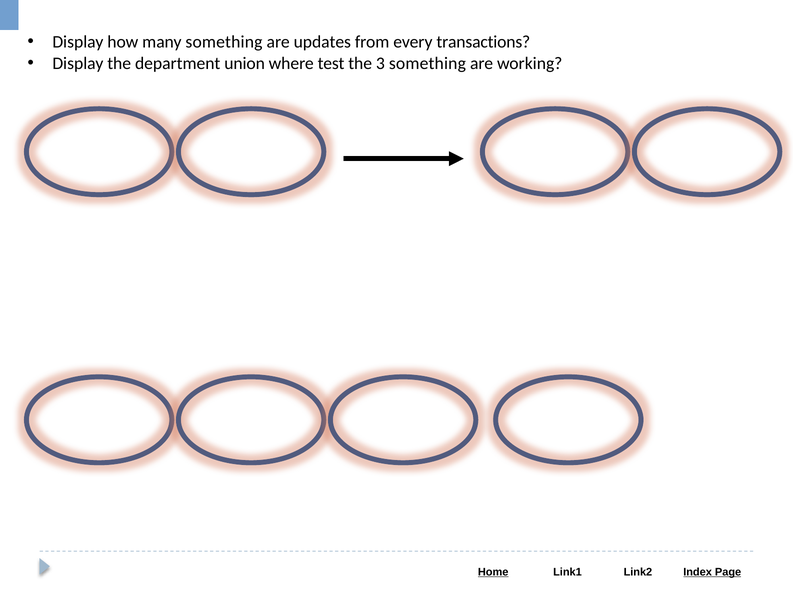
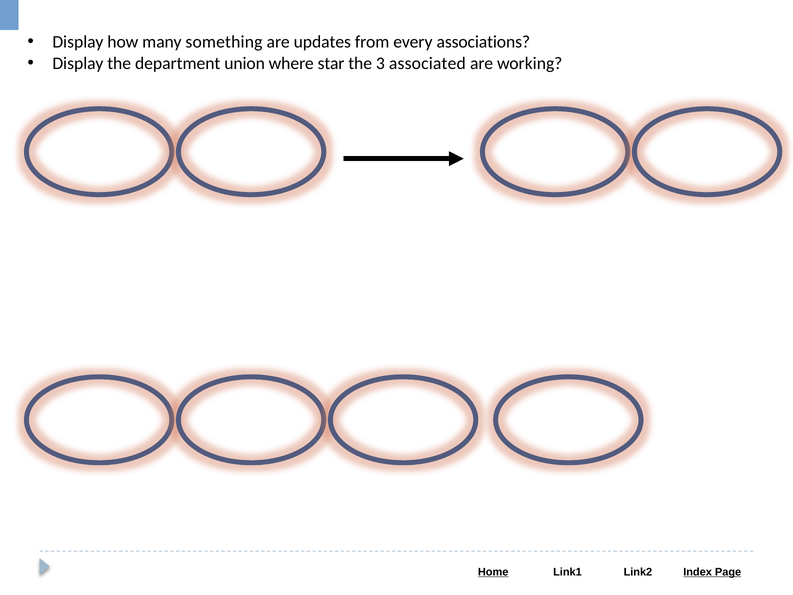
transactions: transactions -> associations (483, 42)
test: test -> star (331, 63)
3 something: something -> associated (427, 63)
